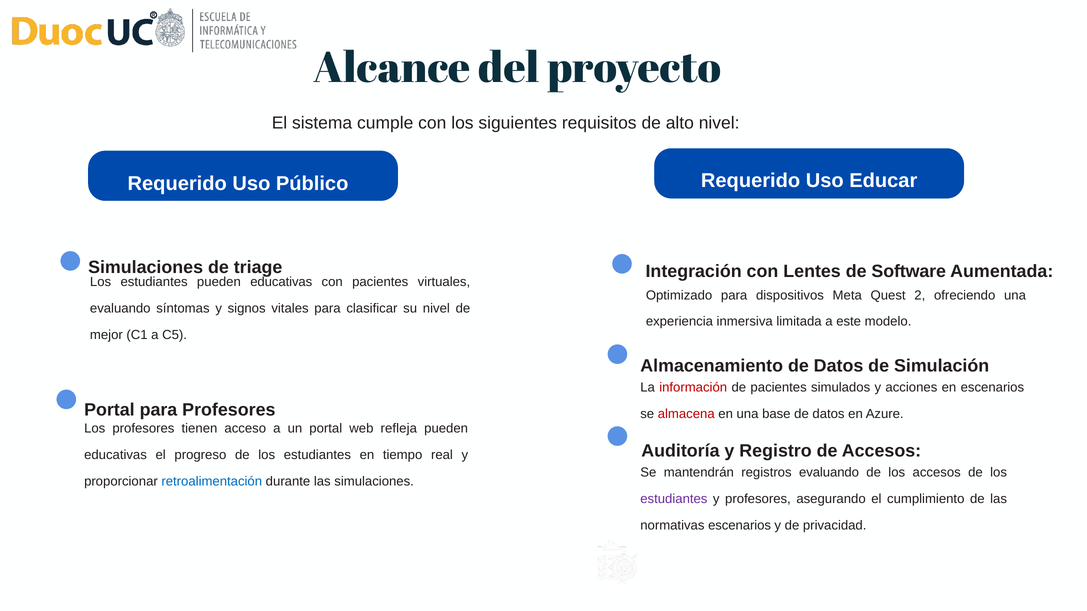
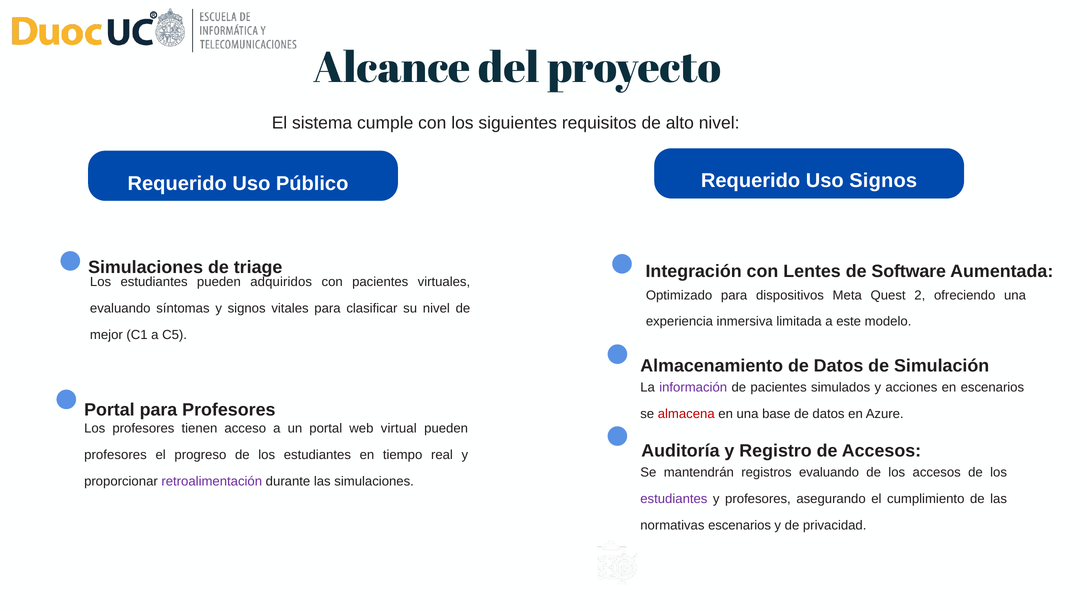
Uso Educar: Educar -> Signos (883, 181)
estudiantes pueden educativas: educativas -> adquiridos (281, 282)
información colour: red -> purple (693, 388)
refleja: refleja -> virtual (399, 429)
educativas: educativas -> profesores (115, 455)
retroalimentación colour: blue -> purple (212, 482)
